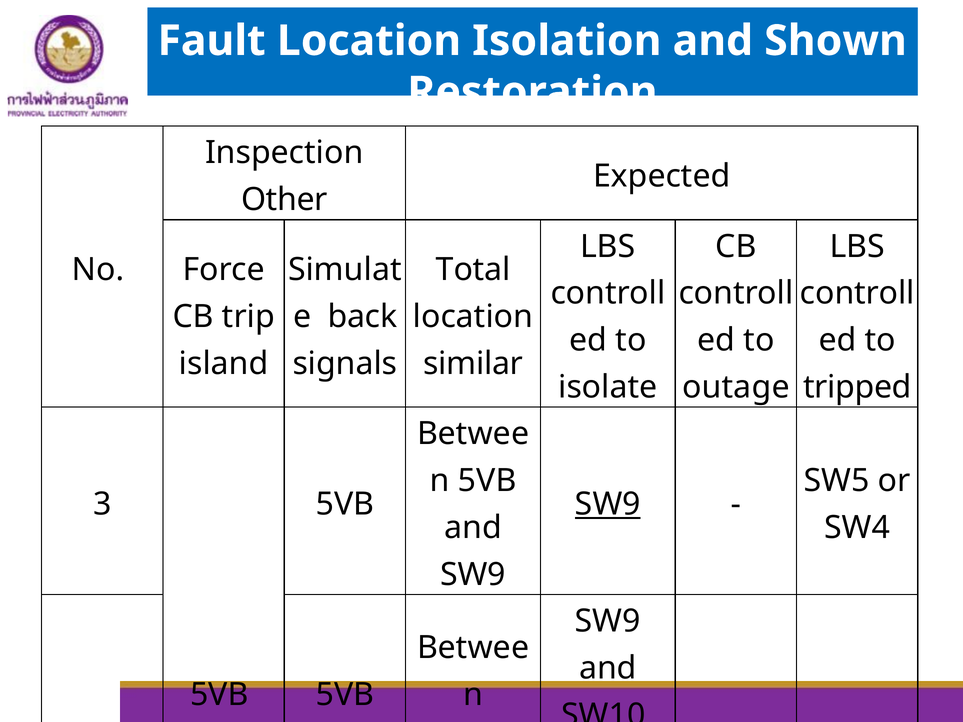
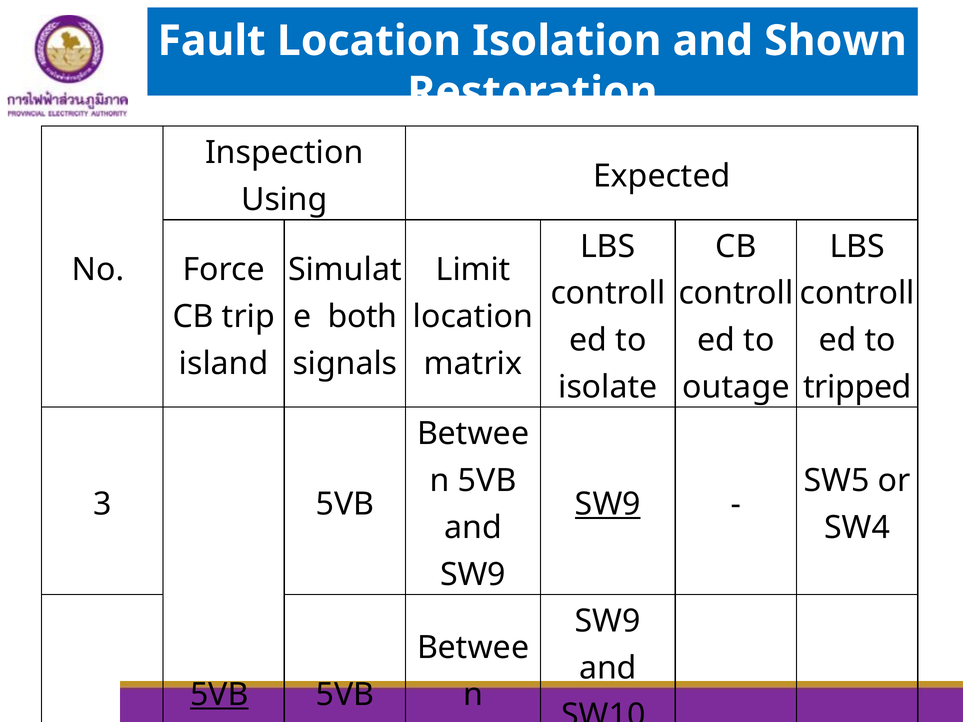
Other: Other -> Using (284, 200)
Total: Total -> Limit (473, 270)
back: back -> both (362, 317)
similar: similar -> matrix (473, 364)
5VB underline: none -> present (219, 695)
